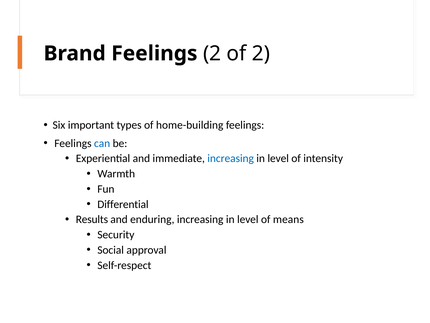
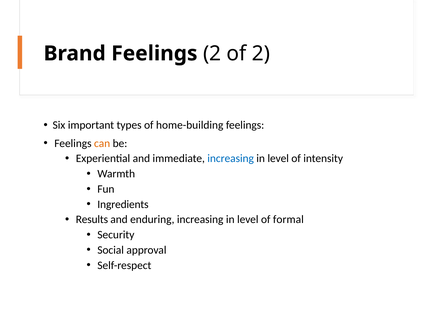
can colour: blue -> orange (102, 143)
Differential: Differential -> Ingredients (123, 204)
means: means -> formal (288, 219)
